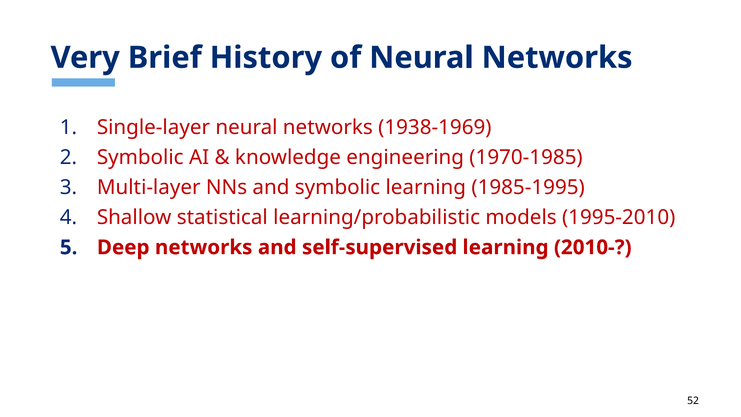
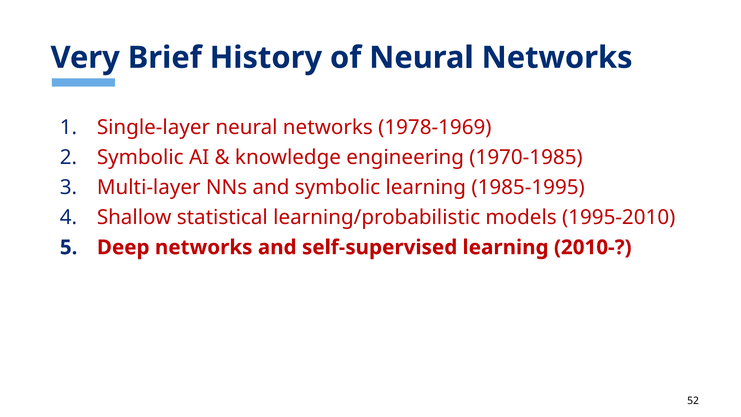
1938-1969: 1938-1969 -> 1978-1969 (435, 127)
